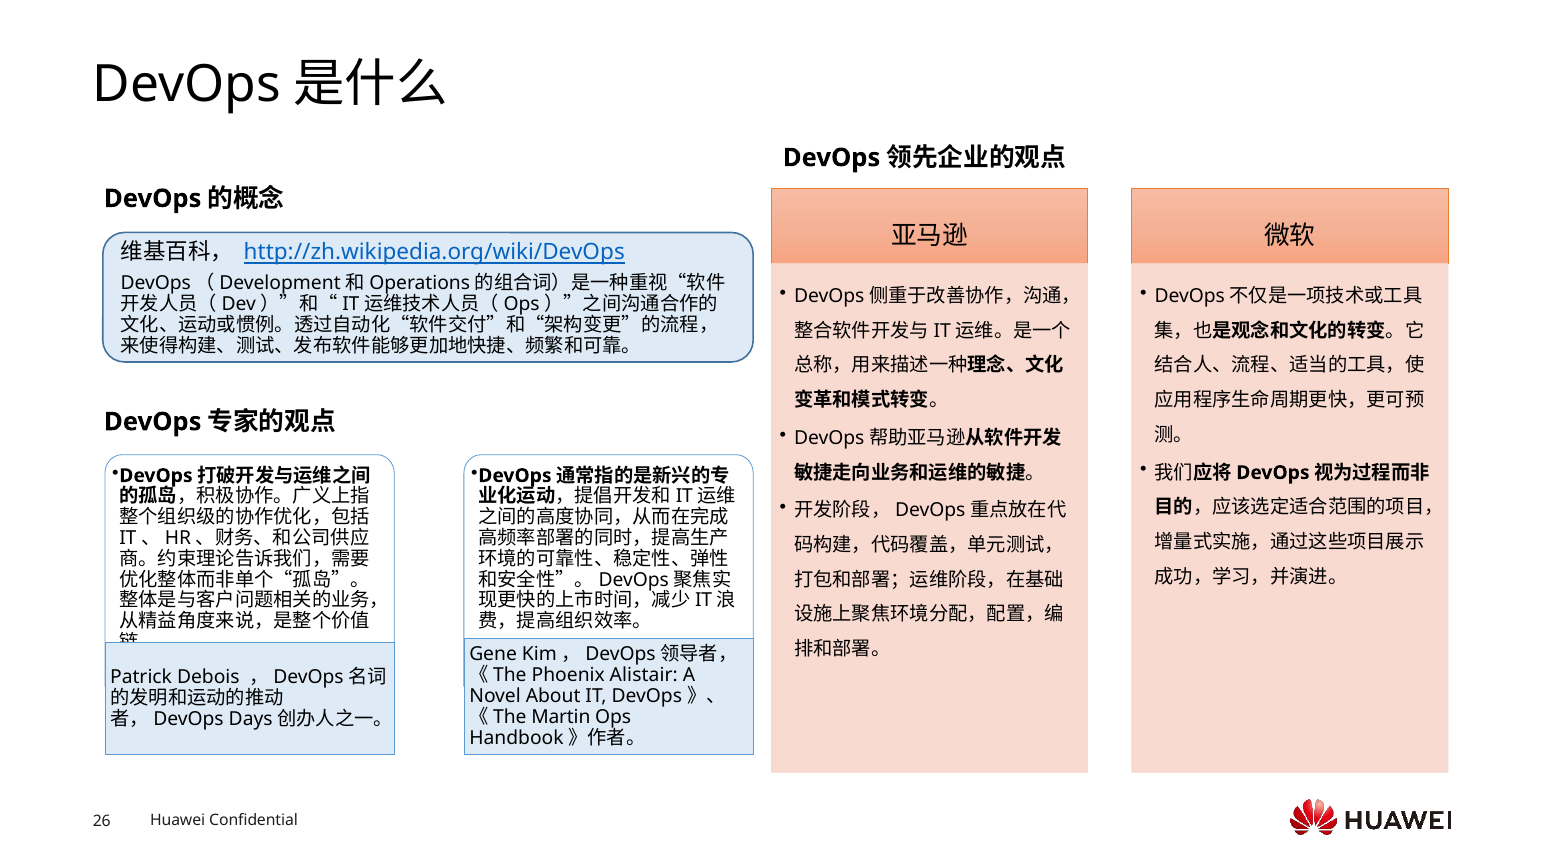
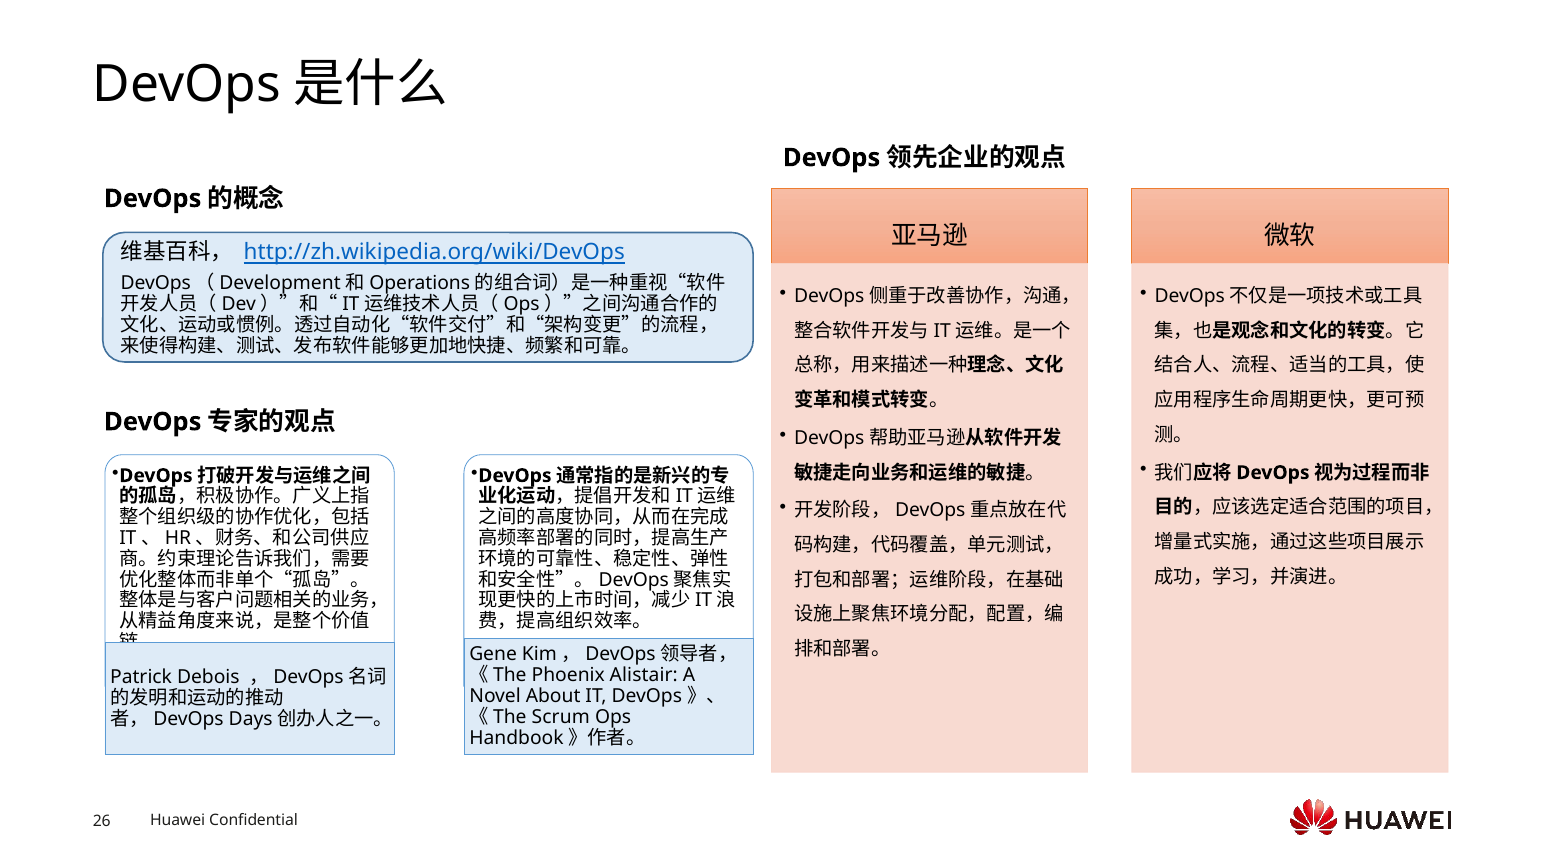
Martin: Martin -> Scrum (561, 717)
